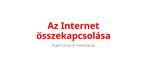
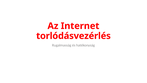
összekapcsolása: összekapcsolása -> torlódásvezérlés (73, 36)
